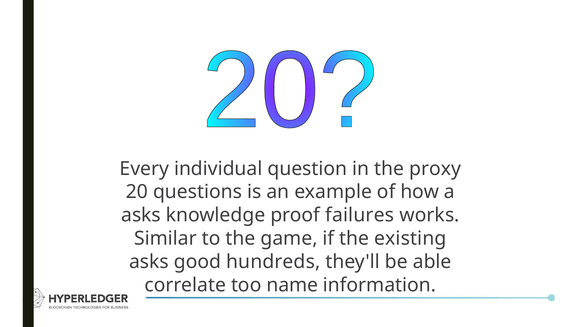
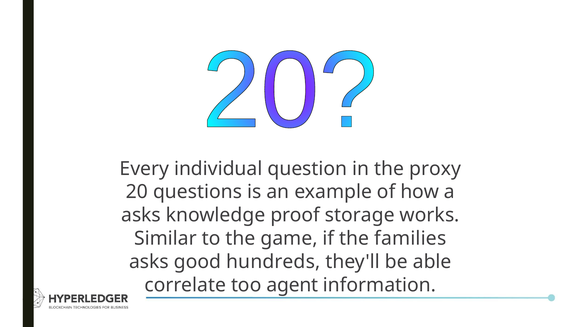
failures: failures -> storage (360, 215)
existing: existing -> families (410, 238)
name: name -> agent (292, 285)
